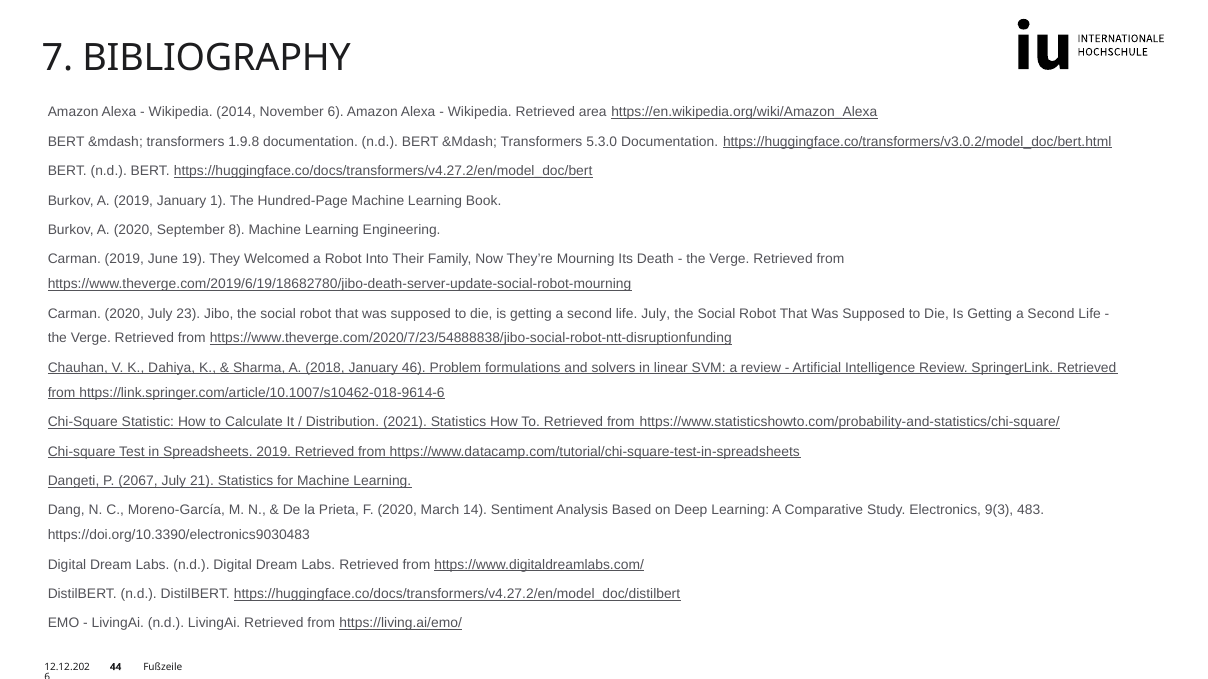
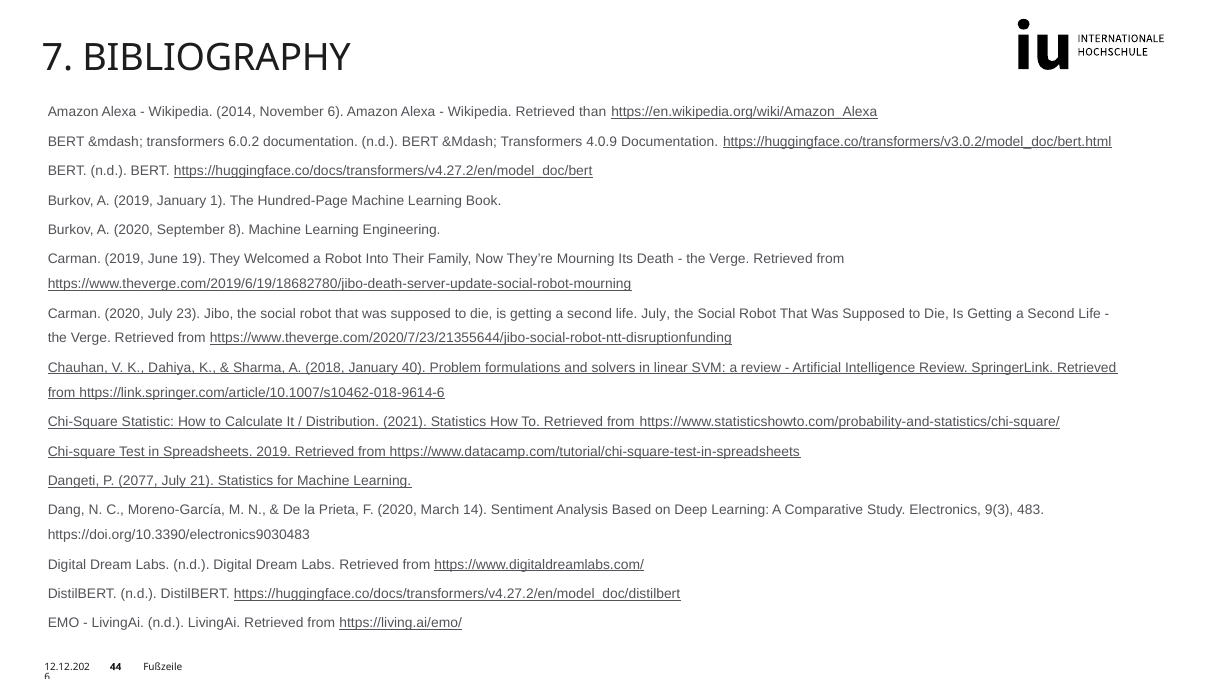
area: area -> than (593, 112)
1.9.8: 1.9.8 -> 6.0.2 (244, 142)
5.3.0: 5.3.0 -> 4.0.9 (602, 142)
https://www.theverge.com/2020/7/23/54888838/jibo-social-robot-ntt-disruptionfunding: https://www.theverge.com/2020/7/23/54888838/jibo-social-robot-ntt-disruptionfunding -> https://www.theverge.com/2020/7/23/21355644/jibo-social-robot-ntt-disruptionfunding (471, 339)
46: 46 -> 40 (414, 368)
2067: 2067 -> 2077 (138, 481)
